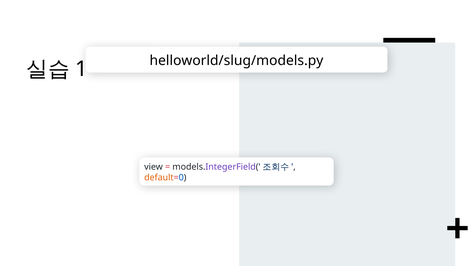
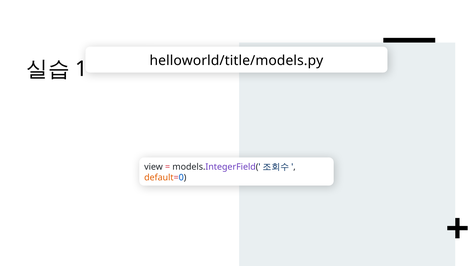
helloworld/slug/models.py: helloworld/slug/models.py -> helloworld/title/models.py (236, 61)
